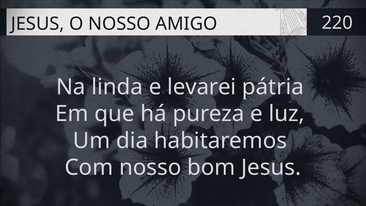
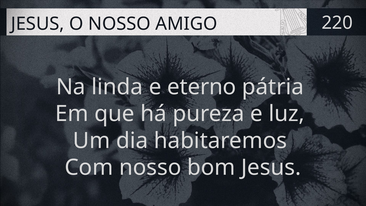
levarei: levarei -> eterno (202, 87)
